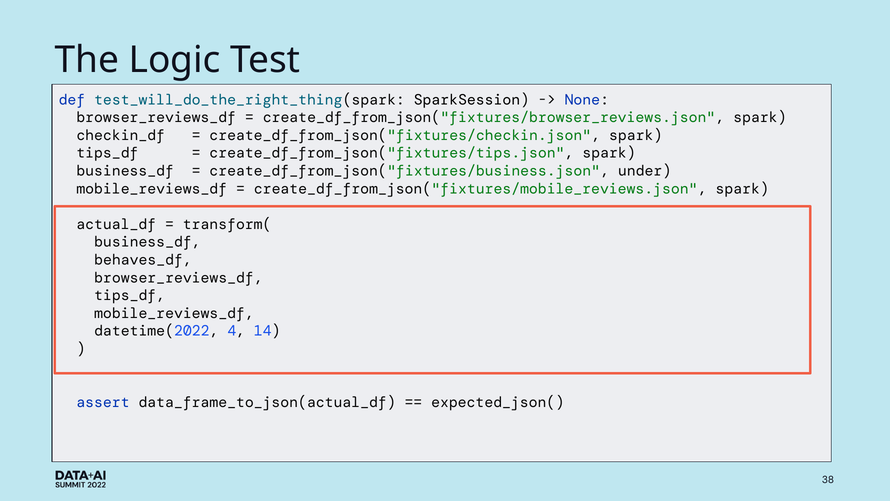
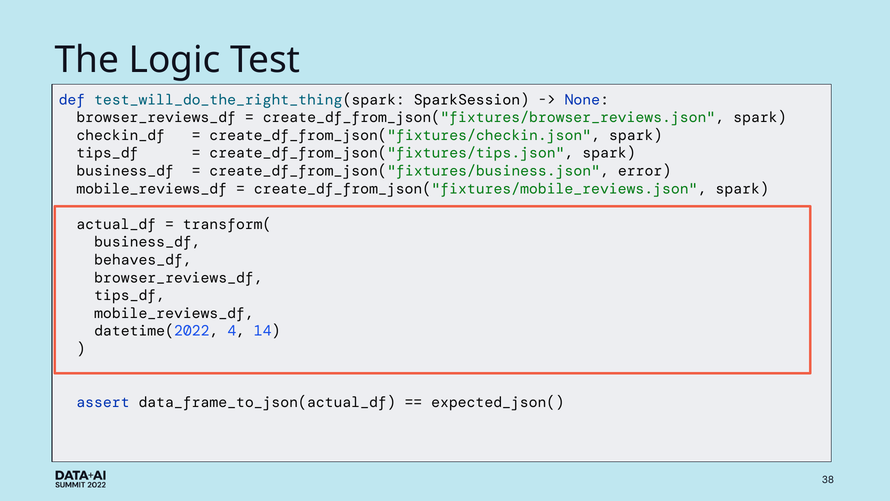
under: under -> error (645, 171)
